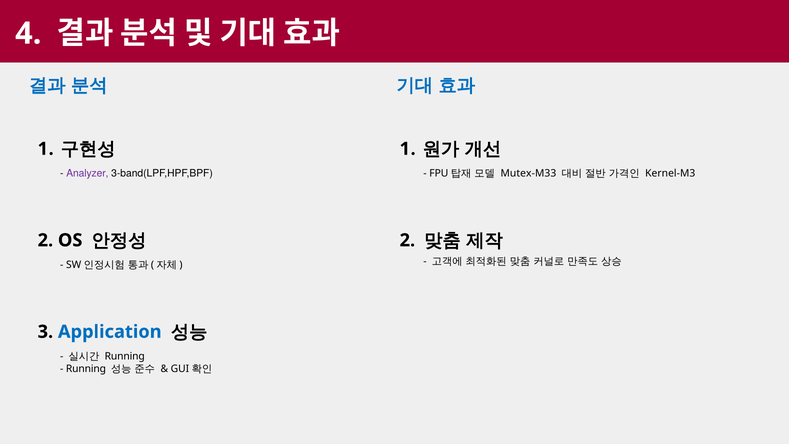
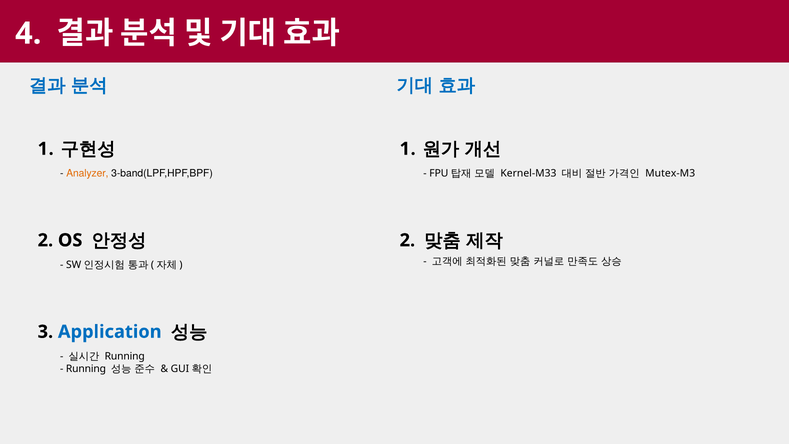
Analyzer colour: purple -> orange (87, 173)
Mutex-M33: Mutex-M33 -> Kernel-M33 (528, 173)
Kernel-M3: Kernel-M3 -> Mutex-M3 (670, 173)
